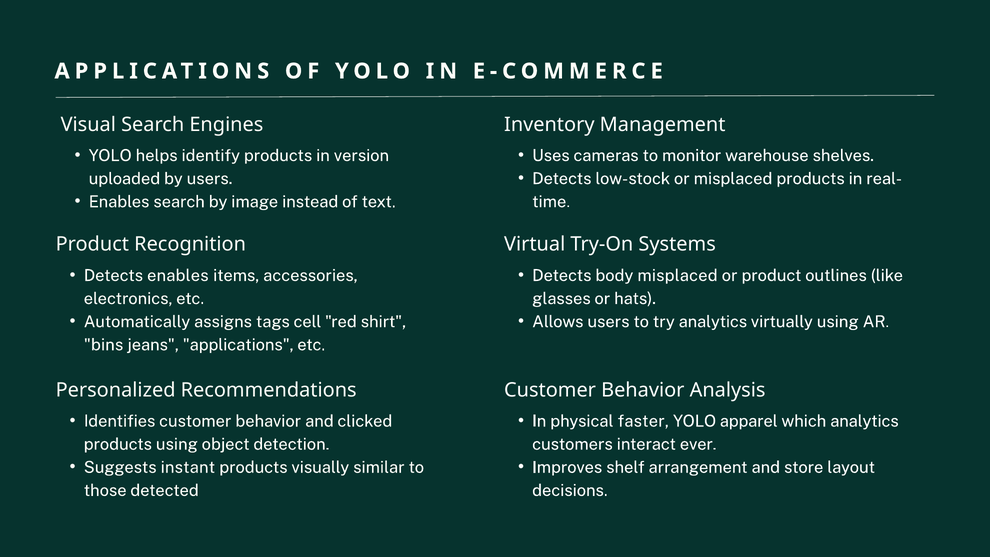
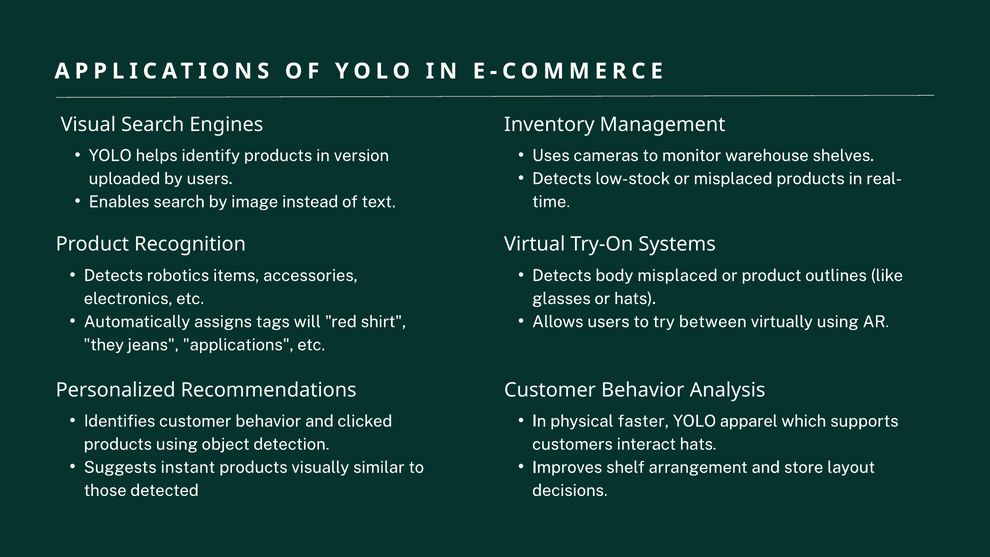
Detects enables: enables -> robotics (178, 275)
cell: cell -> will (307, 322)
try analytics: analytics -> between (713, 322)
bins: bins -> they (104, 345)
which analytics: analytics -> supports (864, 421)
interact ever: ever -> hats (698, 444)
